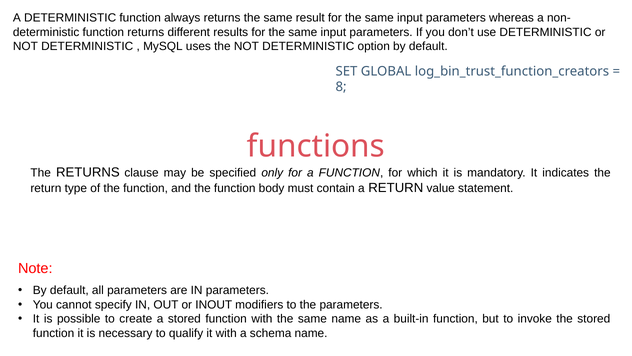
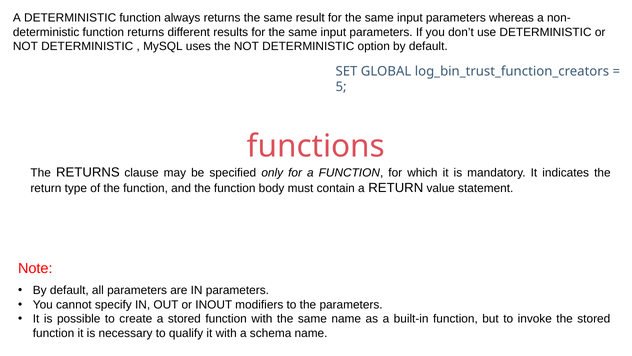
8: 8 -> 5 (341, 87)
